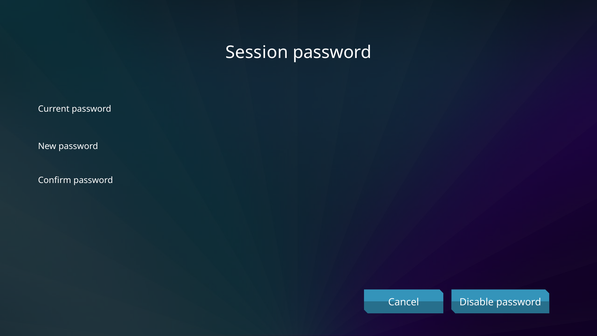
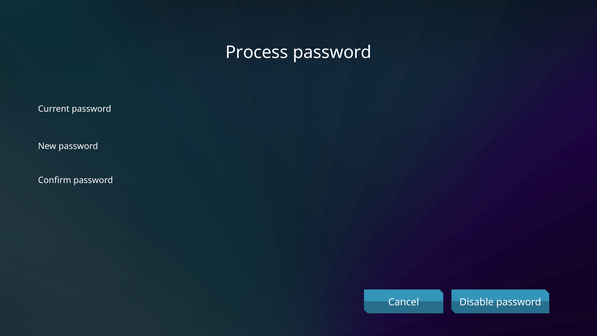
Session: Session -> Process (257, 53)
